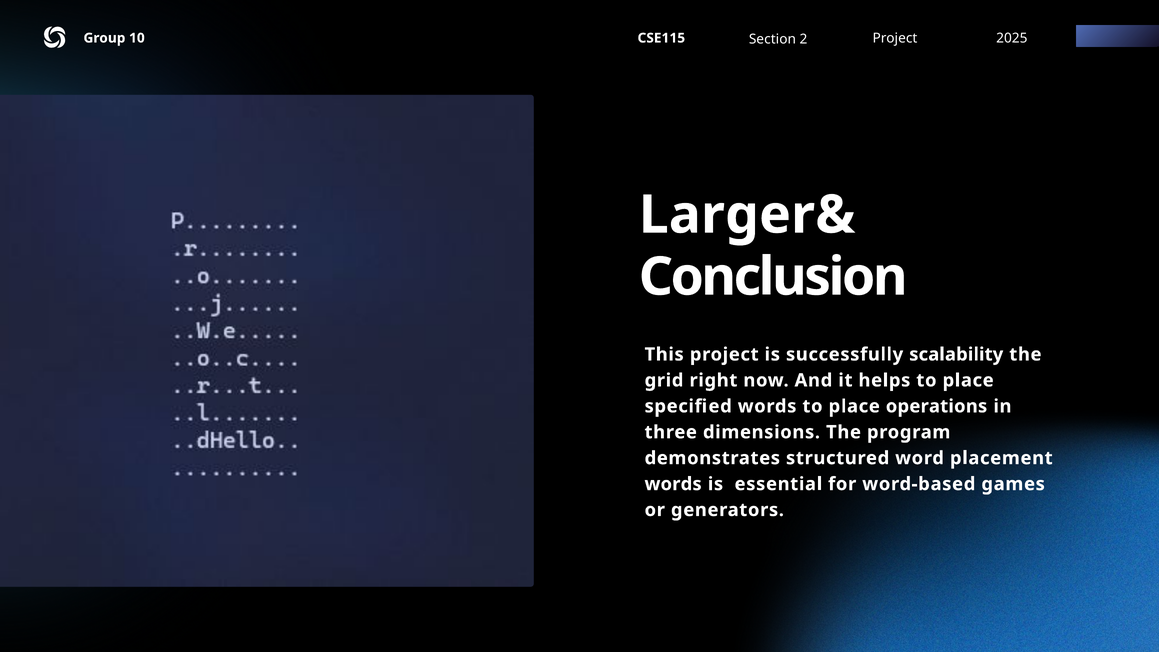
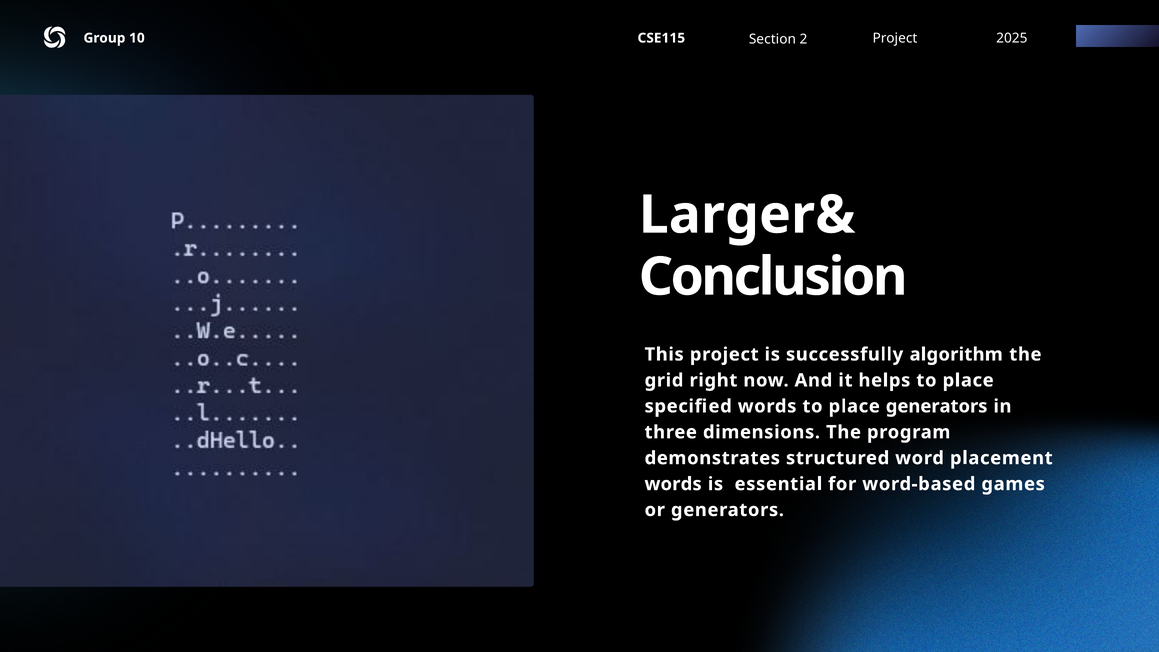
scalability: scalability -> algorithm (956, 354)
place operations: operations -> generators (937, 406)
